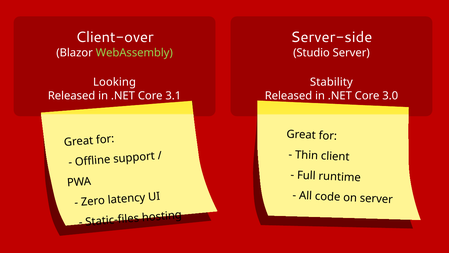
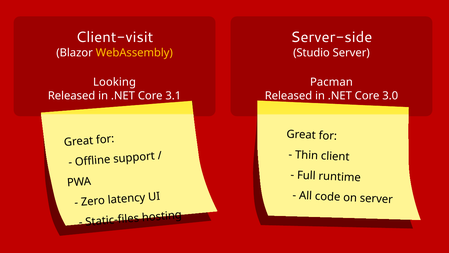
Client-over: Client-over -> Client-visit (115, 37)
WebAssembly colour: light green -> yellow (134, 53)
Stability: Stability -> Pacman (331, 82)
